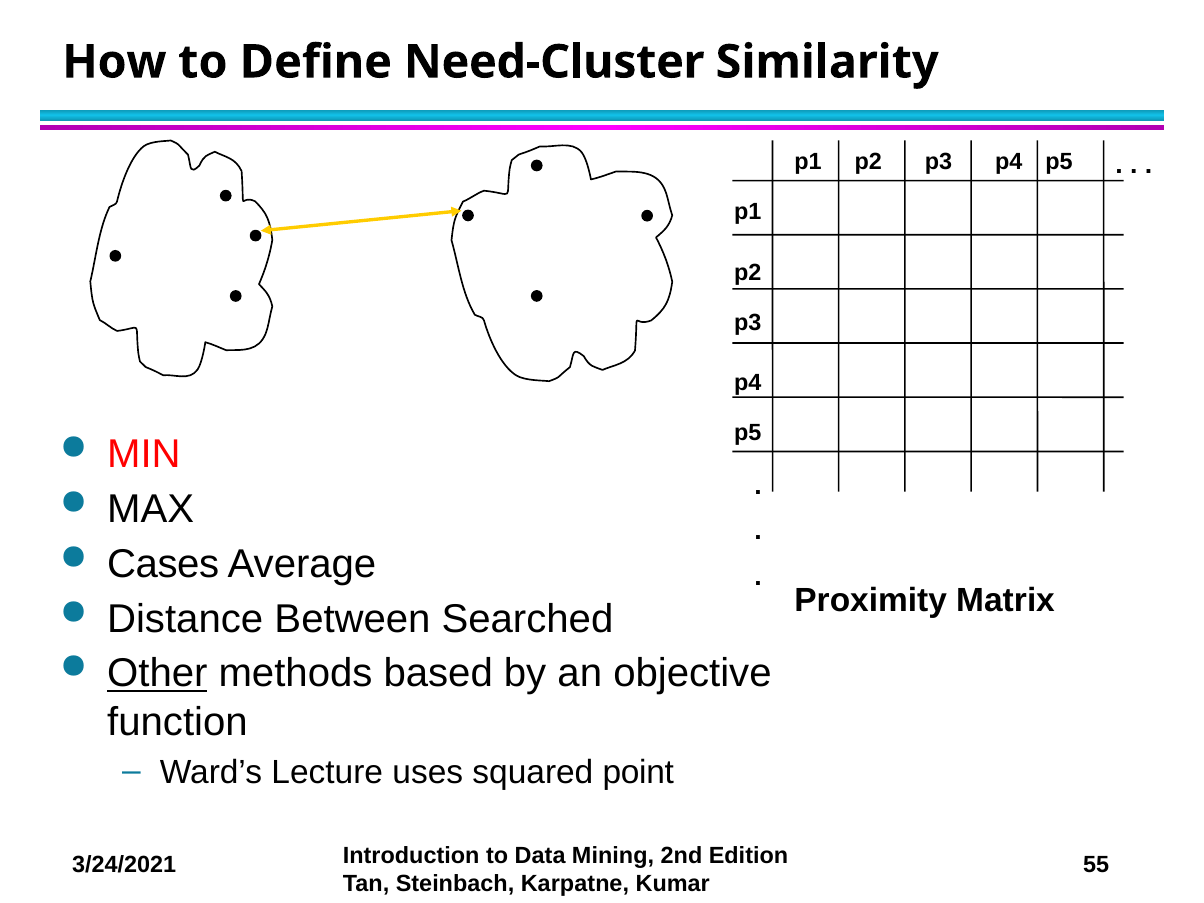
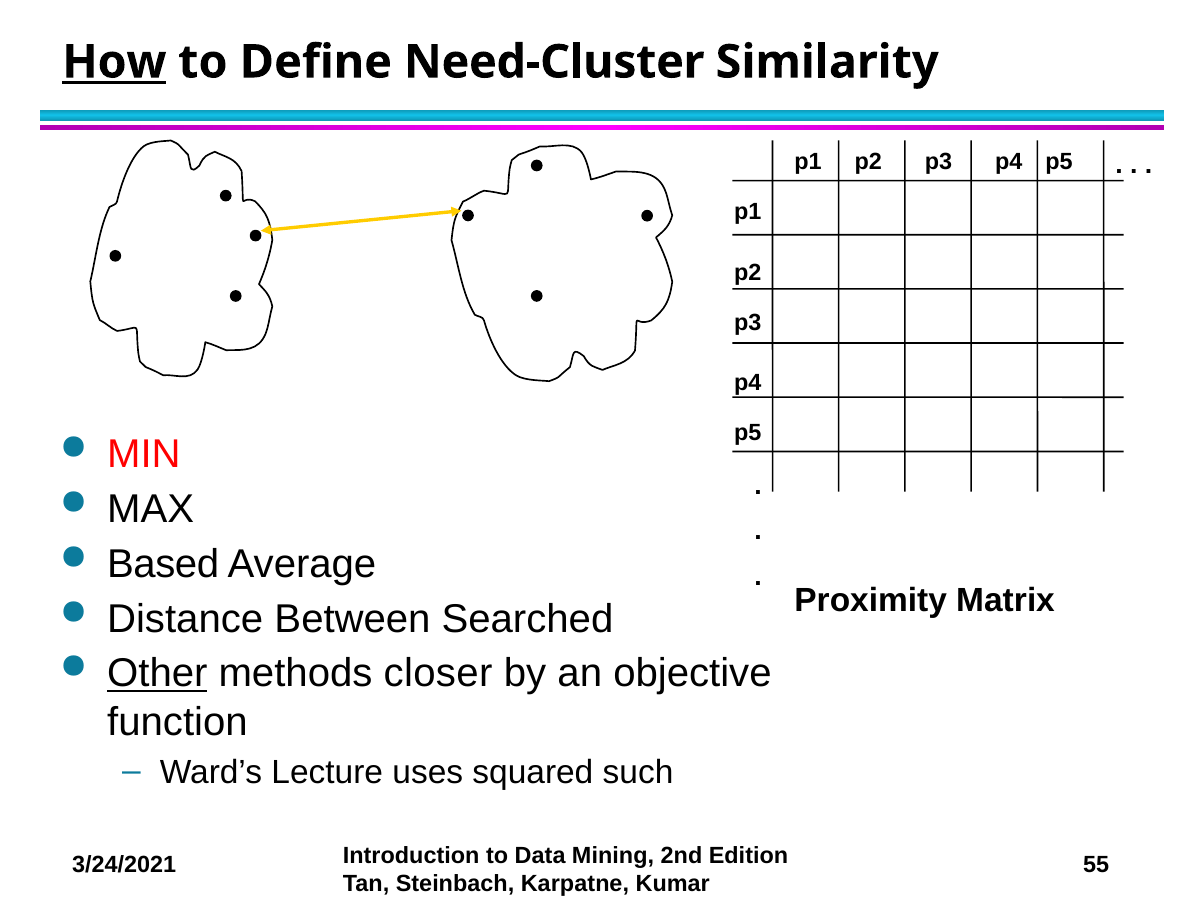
How underline: none -> present (114, 62)
Cases: Cases -> Based (163, 564)
based: based -> closer (438, 674)
point: point -> such (638, 772)
